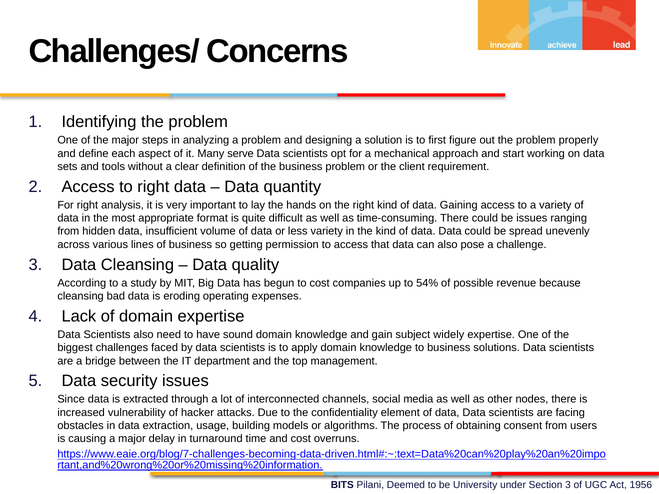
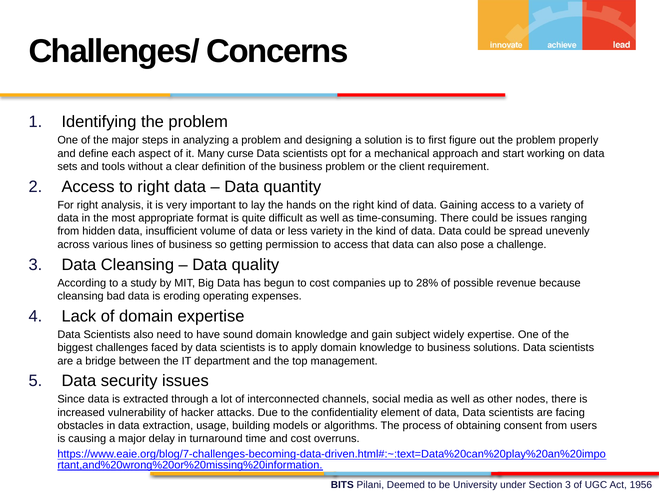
serve: serve -> curse (240, 153)
54%: 54% -> 28% (427, 283)
